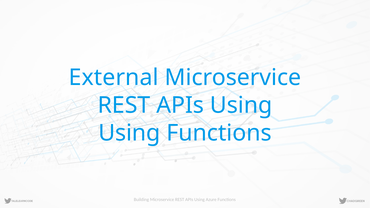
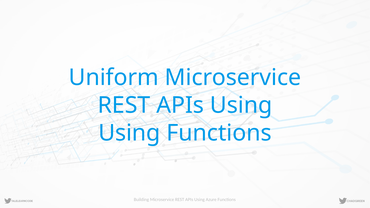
External: External -> Uniform (114, 77)
